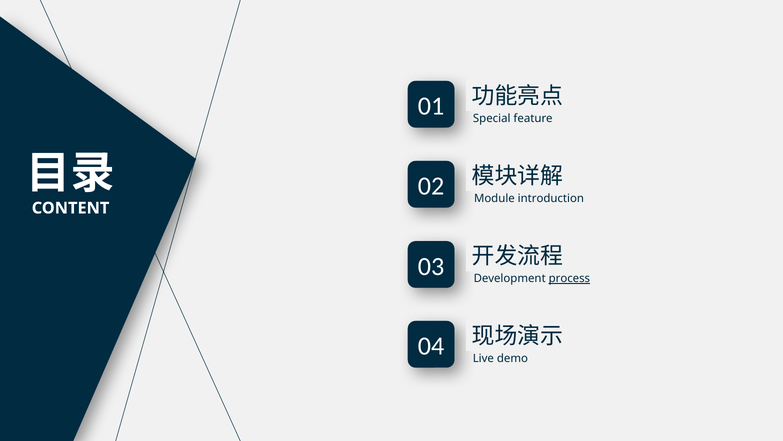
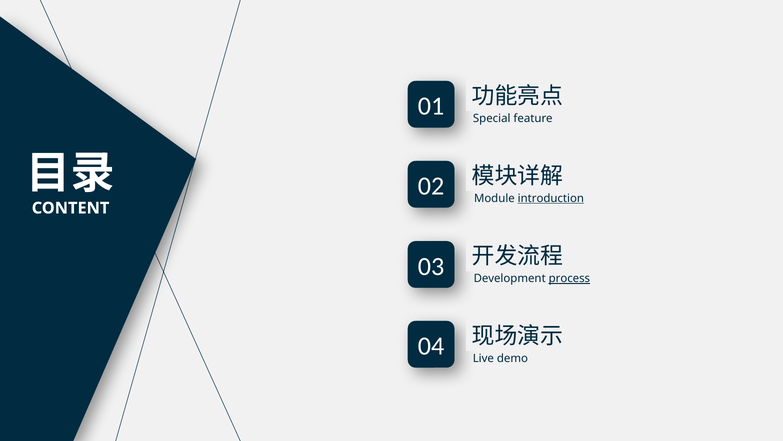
introduction underline: none -> present (551, 198)
